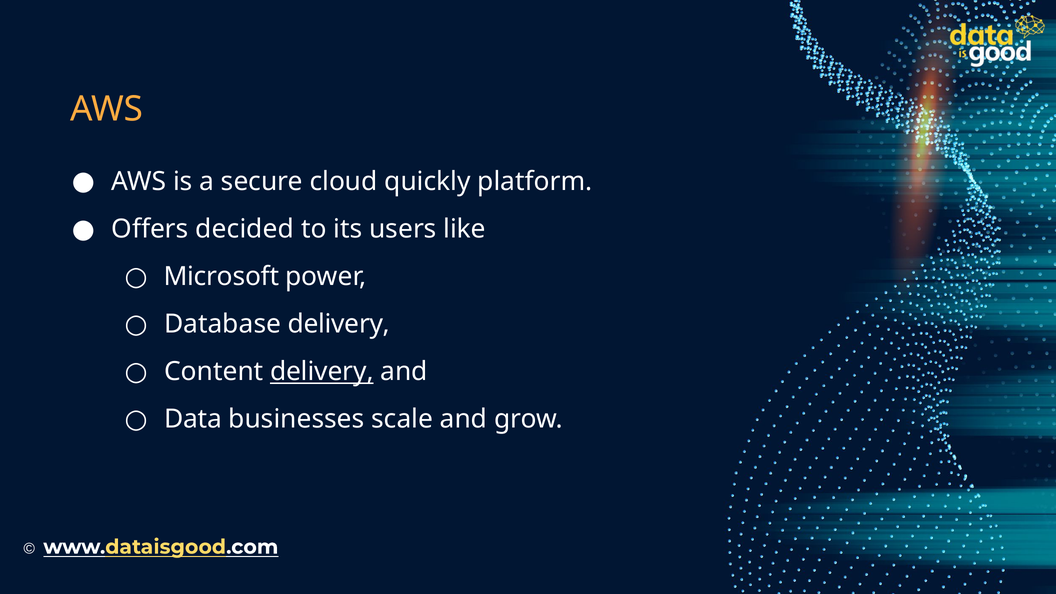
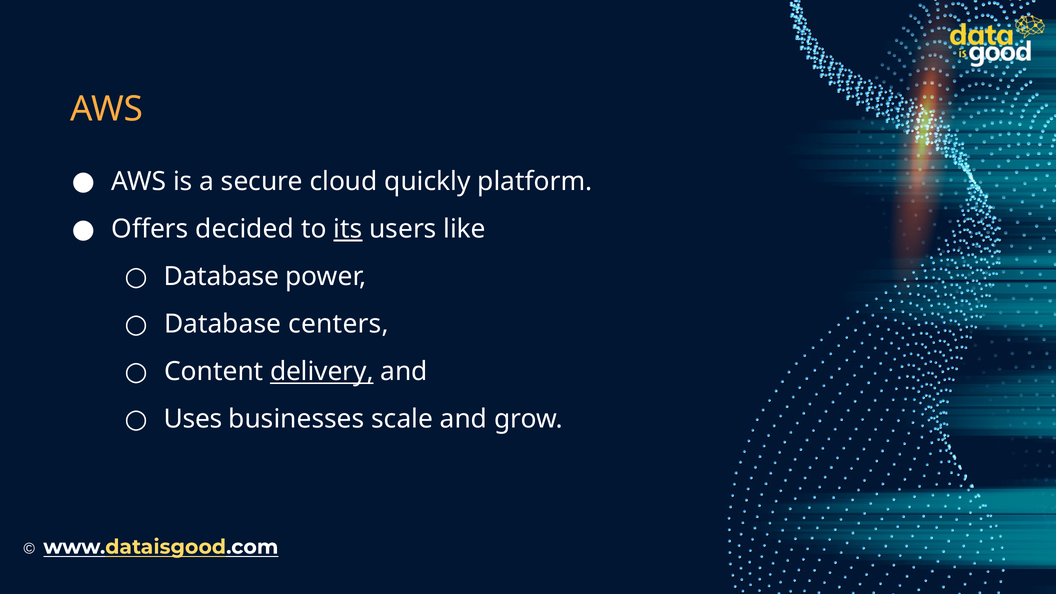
its underline: none -> present (348, 229)
Microsoft: Microsoft -> Database (221, 277)
Database delivery: delivery -> centers (339, 324)
Data: Data -> Uses (193, 419)
